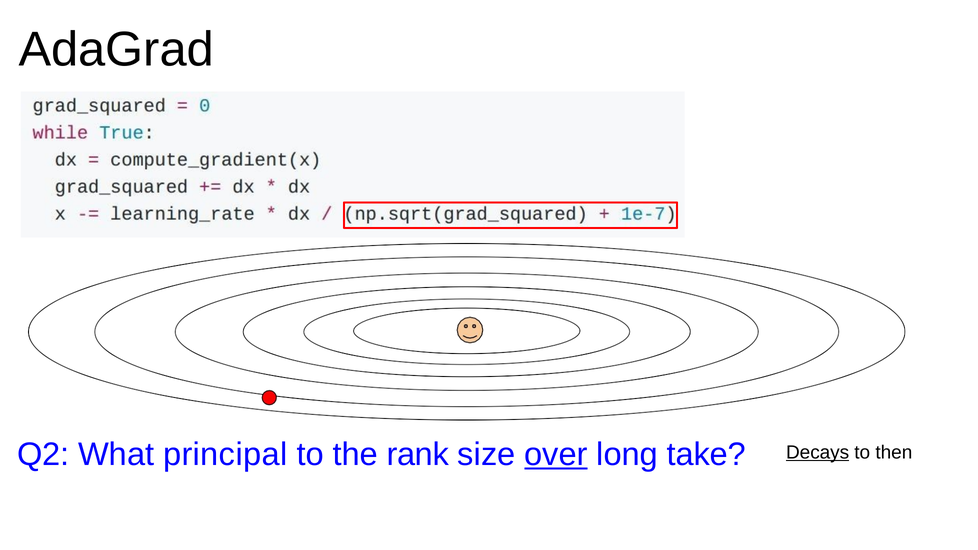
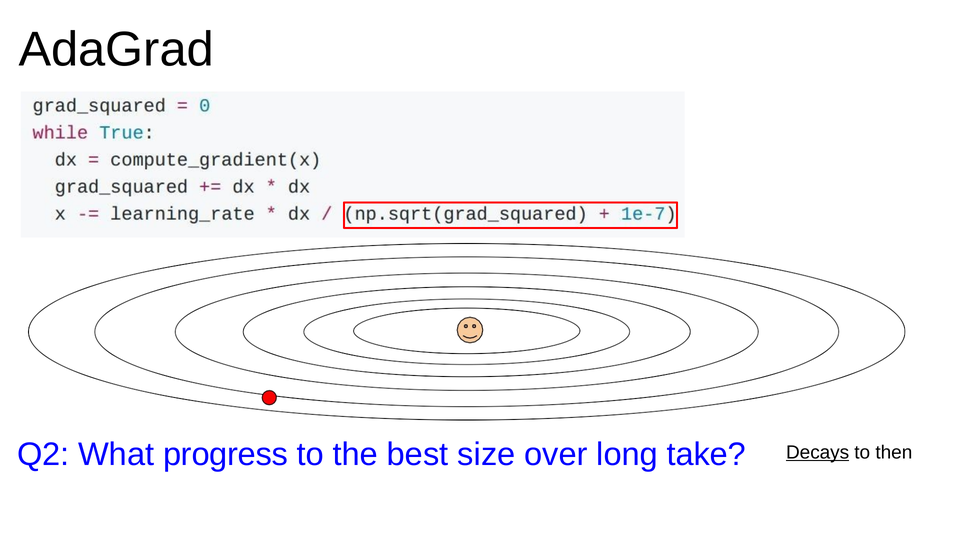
principal: principal -> progress (226, 454)
rank: rank -> best (418, 454)
over underline: present -> none (556, 454)
